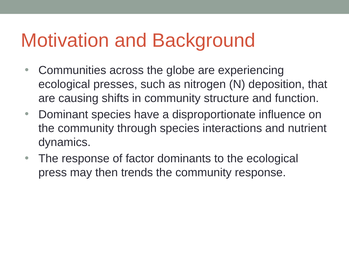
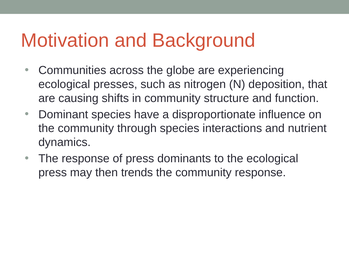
of factor: factor -> press (140, 159)
